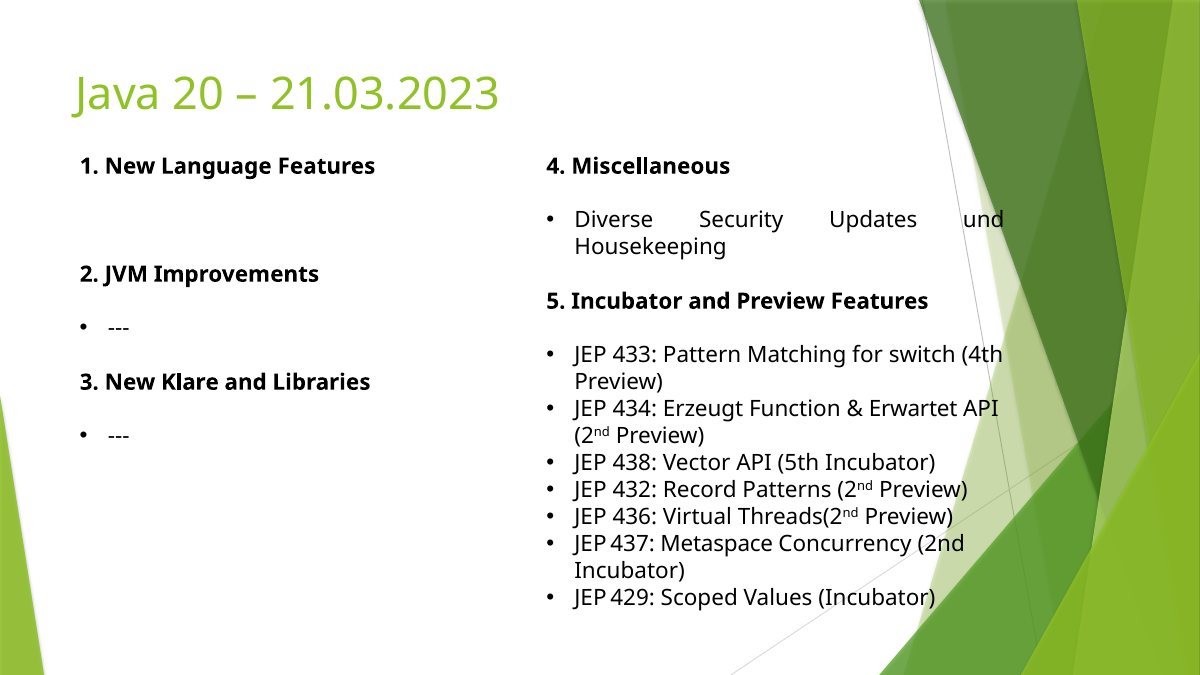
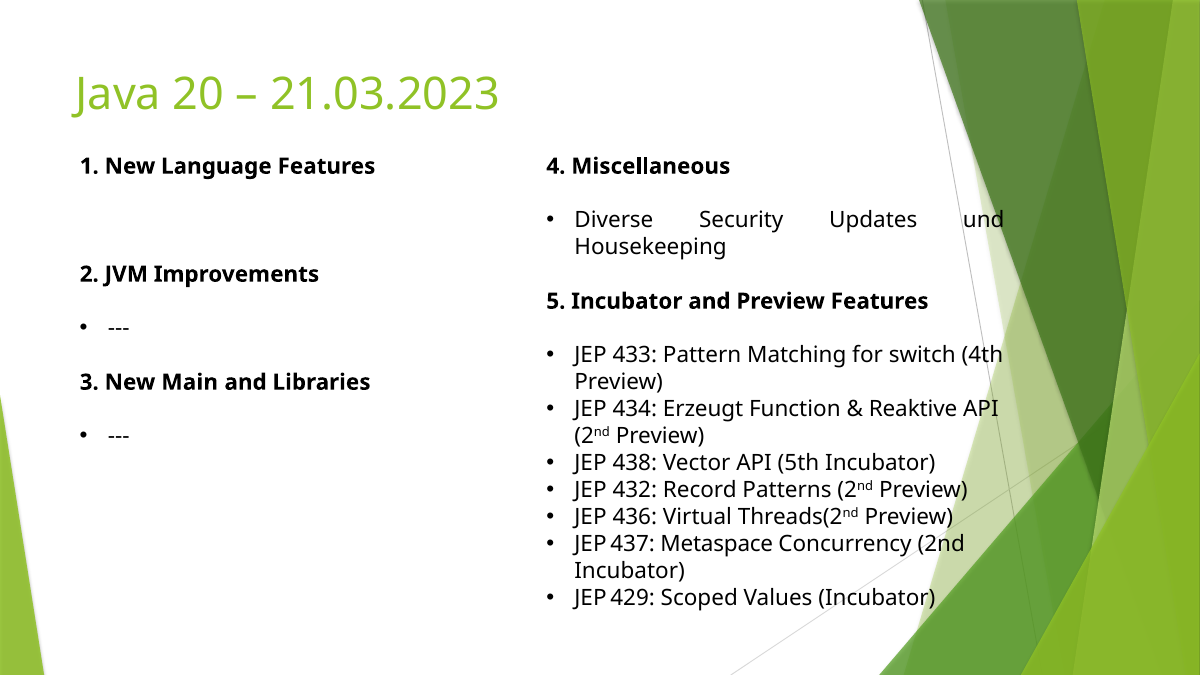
Klare: Klare -> Main (190, 382)
Erwartet: Erwartet -> Reaktive (913, 409)
